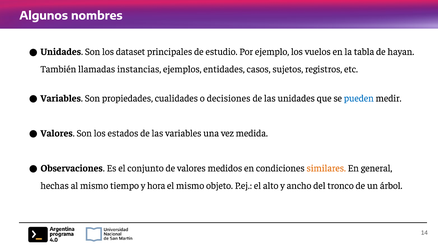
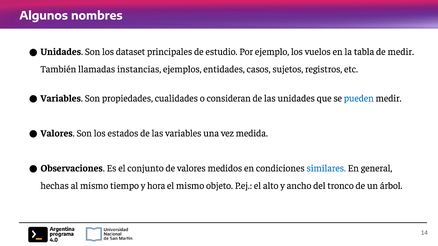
de hayan: hayan -> medir (401, 52)
decisiones: decisiones -> consideran (229, 98)
similares colour: orange -> blue (326, 168)
